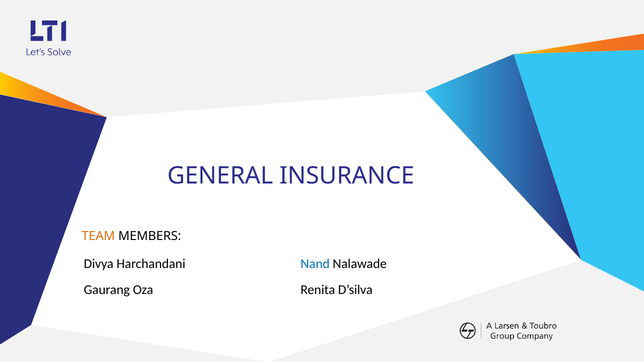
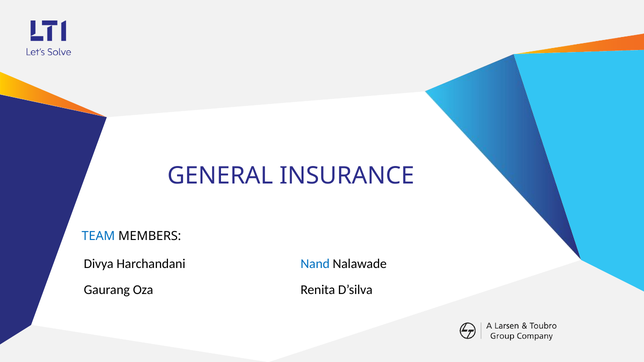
TEAM colour: orange -> blue (98, 236)
